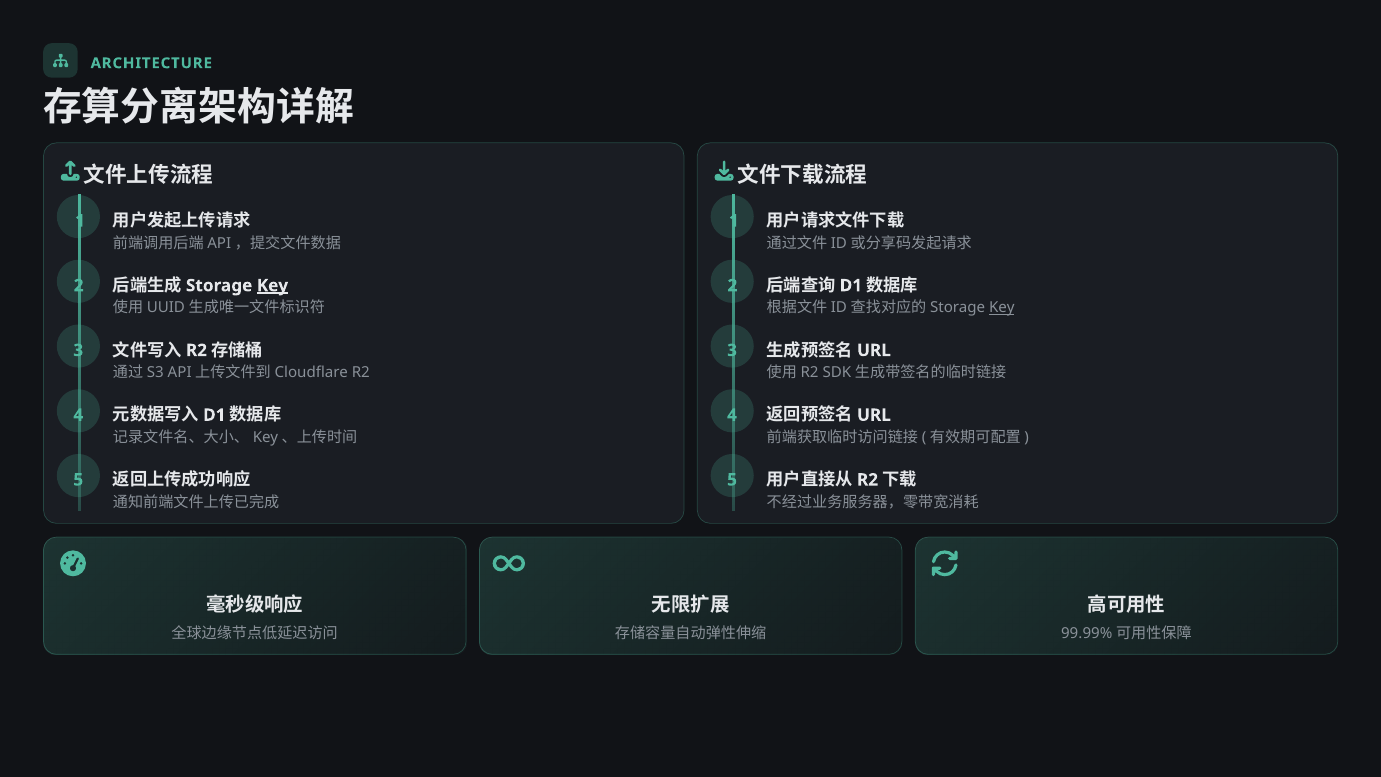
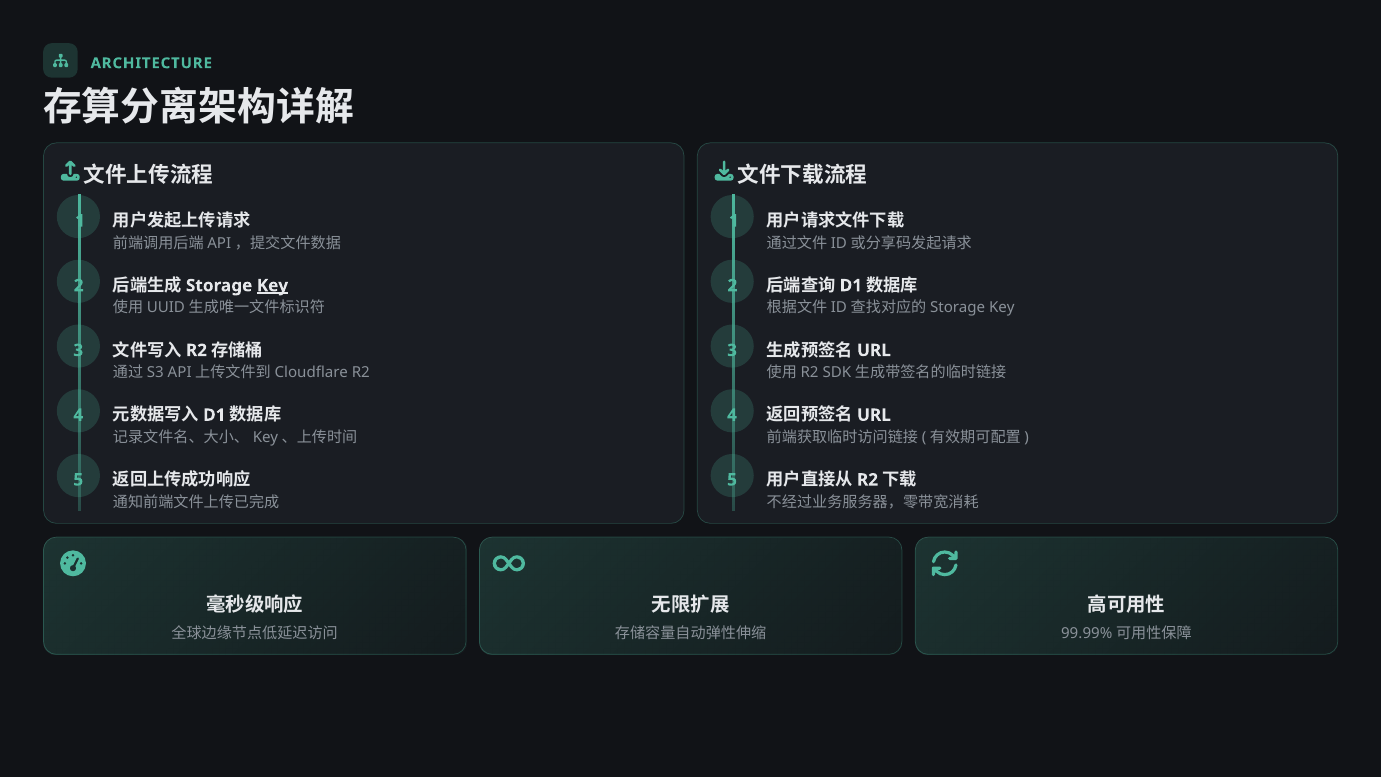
Key underline: present -> none (1002, 308)
